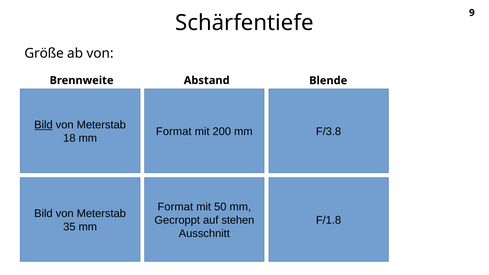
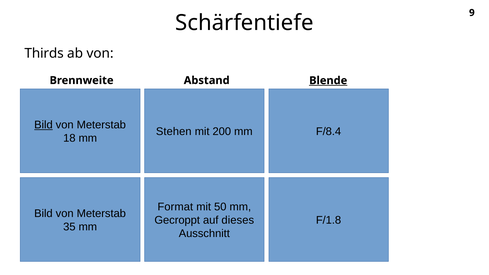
Größe: Größe -> Thirds (44, 53)
Blende underline: none -> present (328, 81)
Format: Format -> Stehen (174, 132)
F/3.8: F/3.8 -> F/8.4 (329, 132)
stehen: stehen -> dieses (238, 220)
